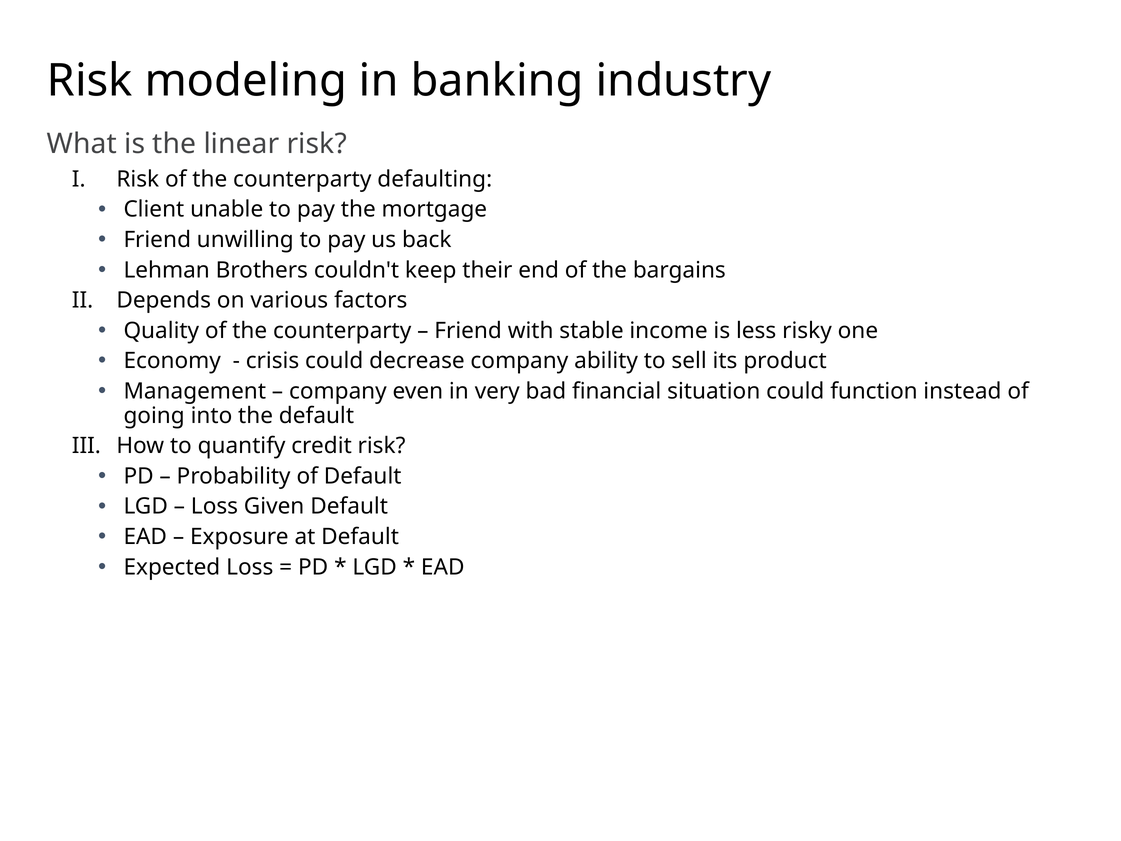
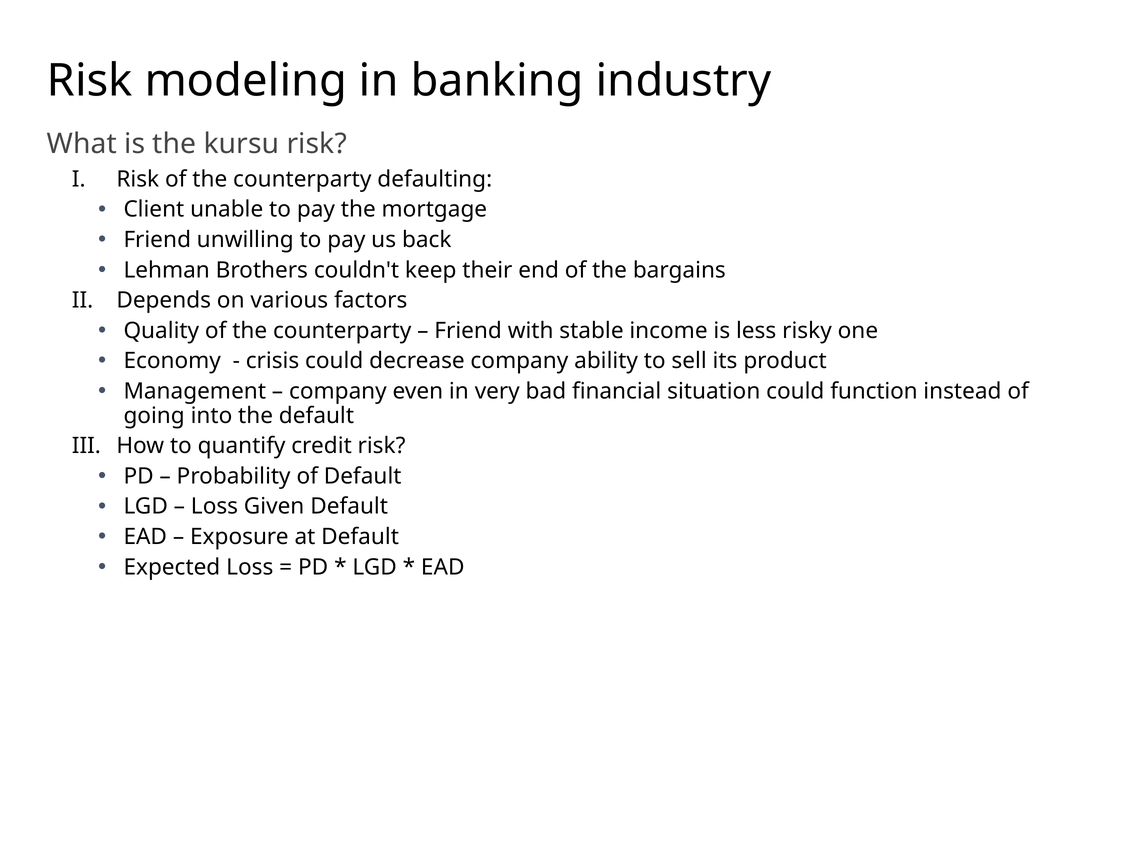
linear: linear -> kursu (241, 144)
